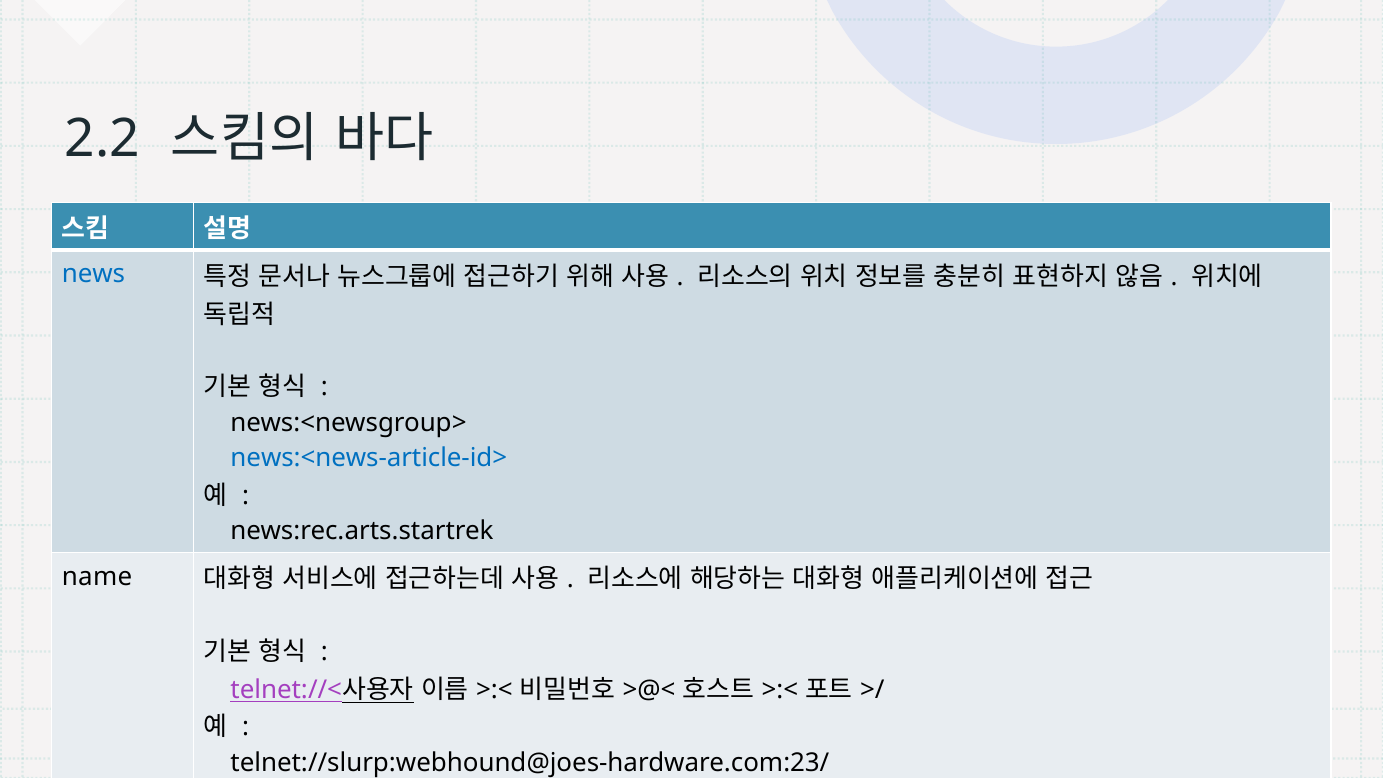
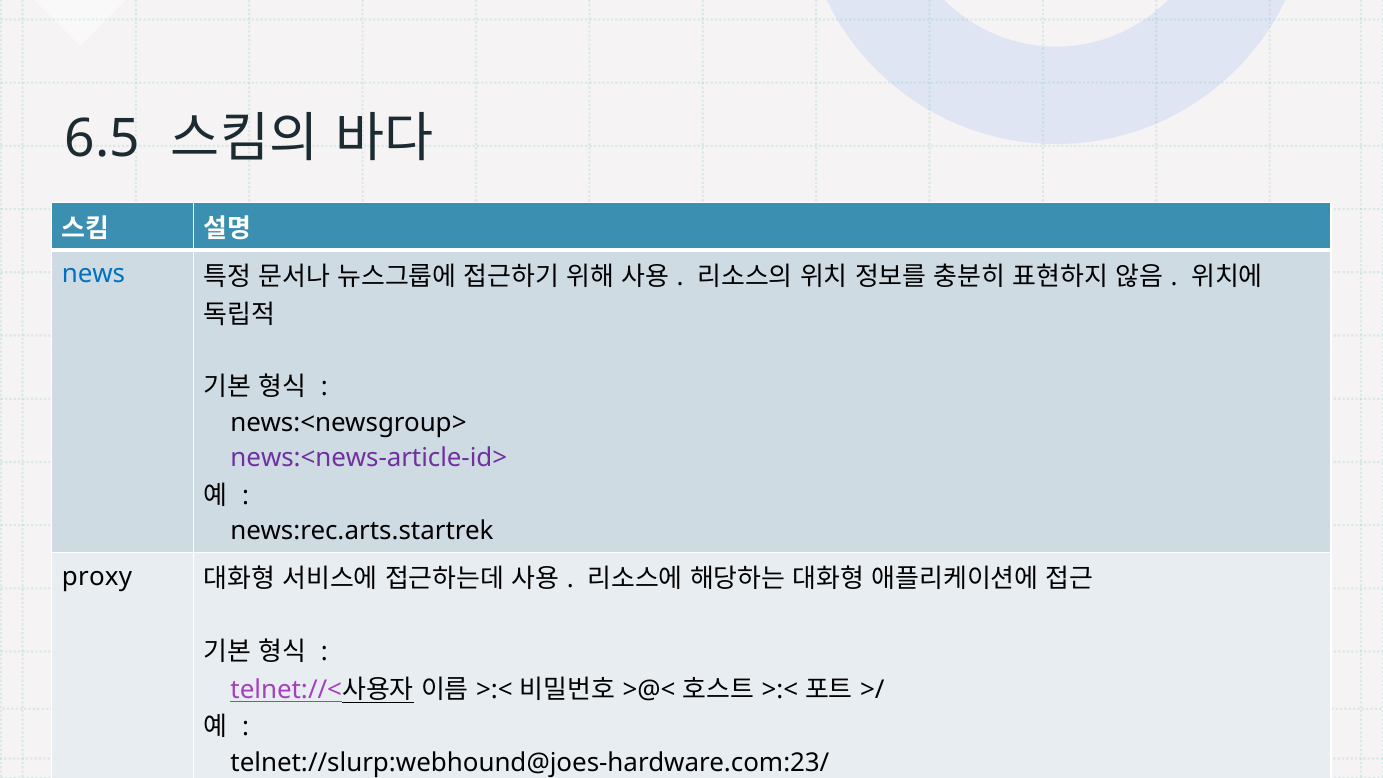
2.2: 2.2 -> 6.5 (102, 139)
news:<news-article-id> colour: blue -> purple (369, 458)
name: name -> proxy (97, 577)
